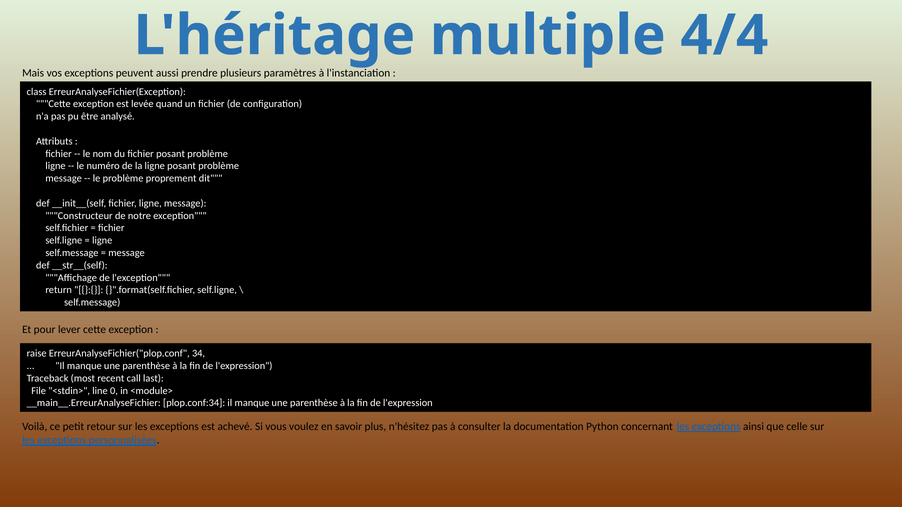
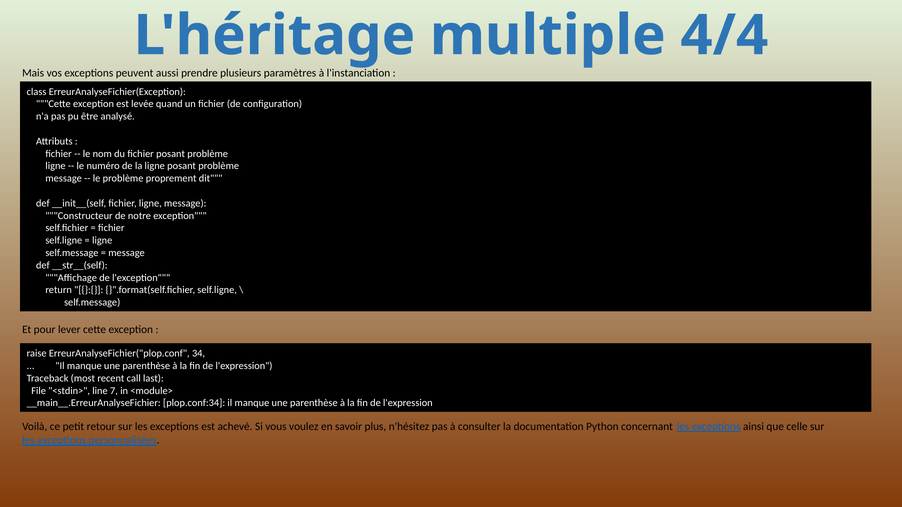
0: 0 -> 7 (114, 391)
